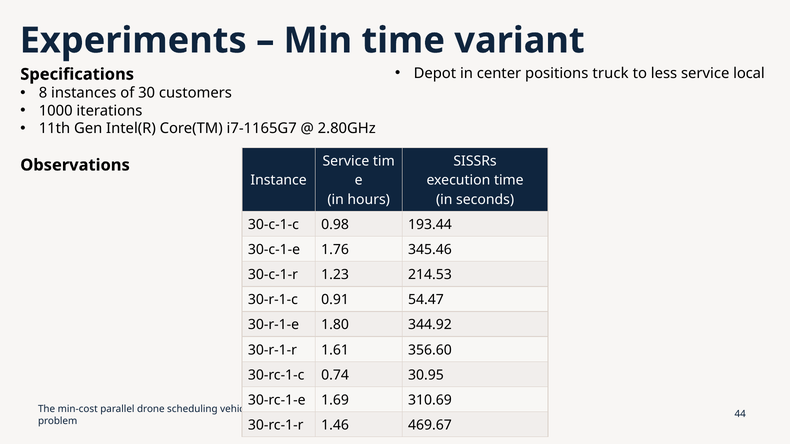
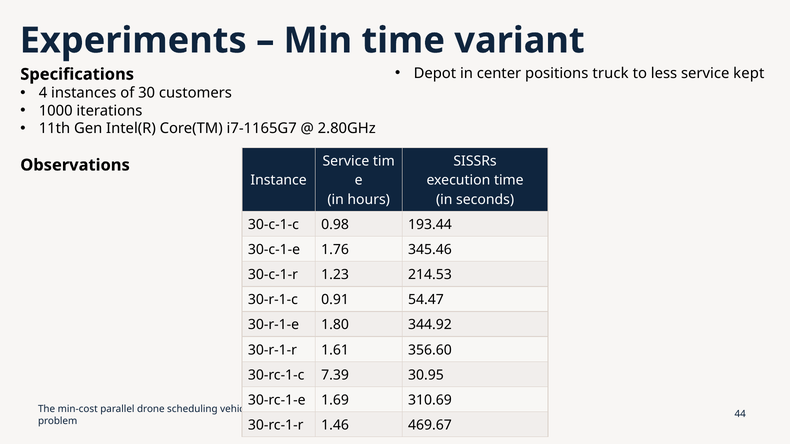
local: local -> kept (749, 73)
8: 8 -> 4 (43, 93)
0.74: 0.74 -> 7.39 (335, 375)
